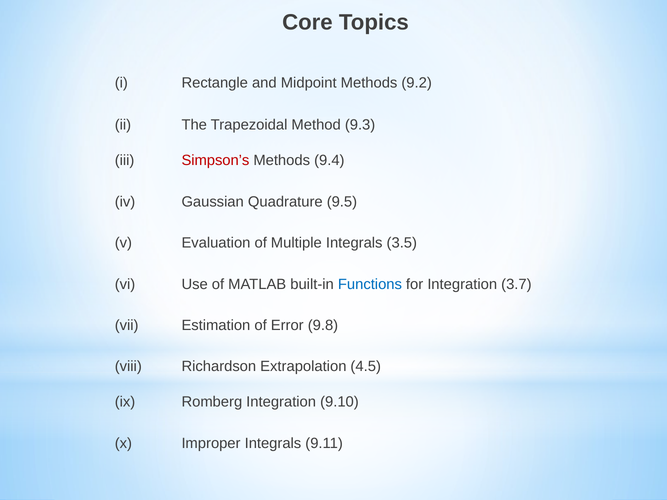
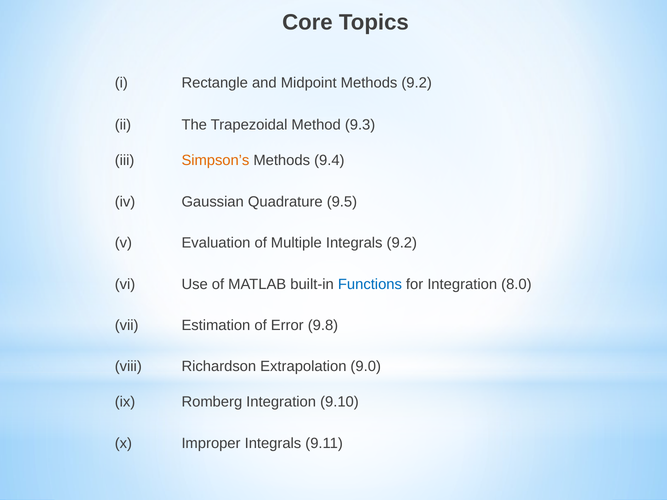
Simpson’s colour: red -> orange (215, 161)
Integrals 3.5: 3.5 -> 9.2 (402, 243)
3.7: 3.7 -> 8.0 (516, 284)
4.5: 4.5 -> 9.0 (366, 367)
